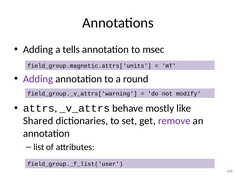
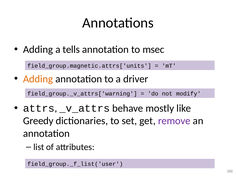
Adding colour: purple -> orange (38, 79)
round: round -> driver (136, 79)
Shared: Shared -> Greedy (38, 121)
